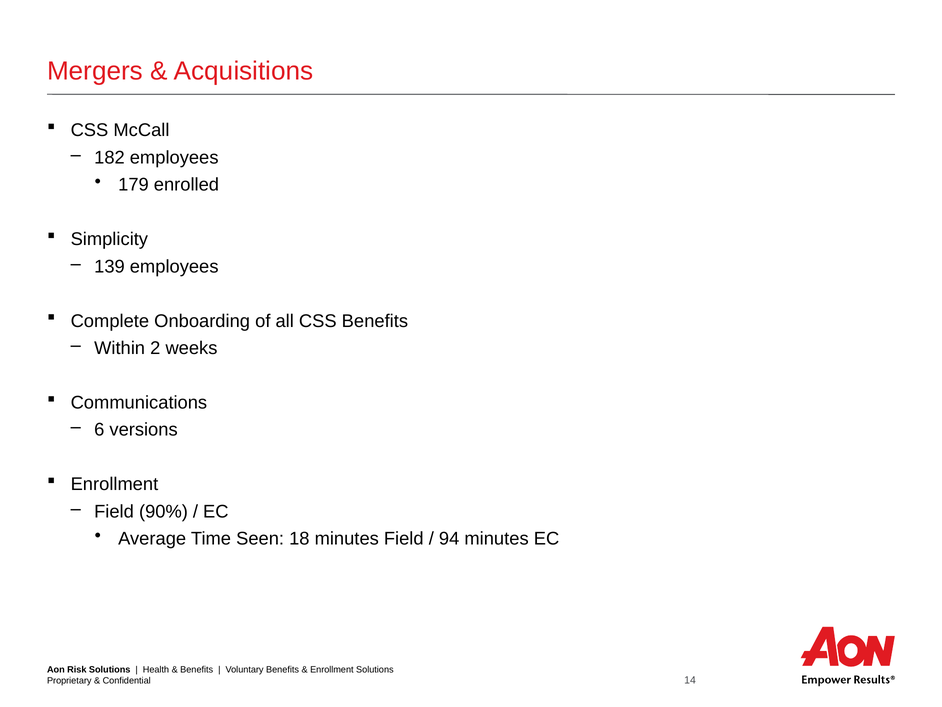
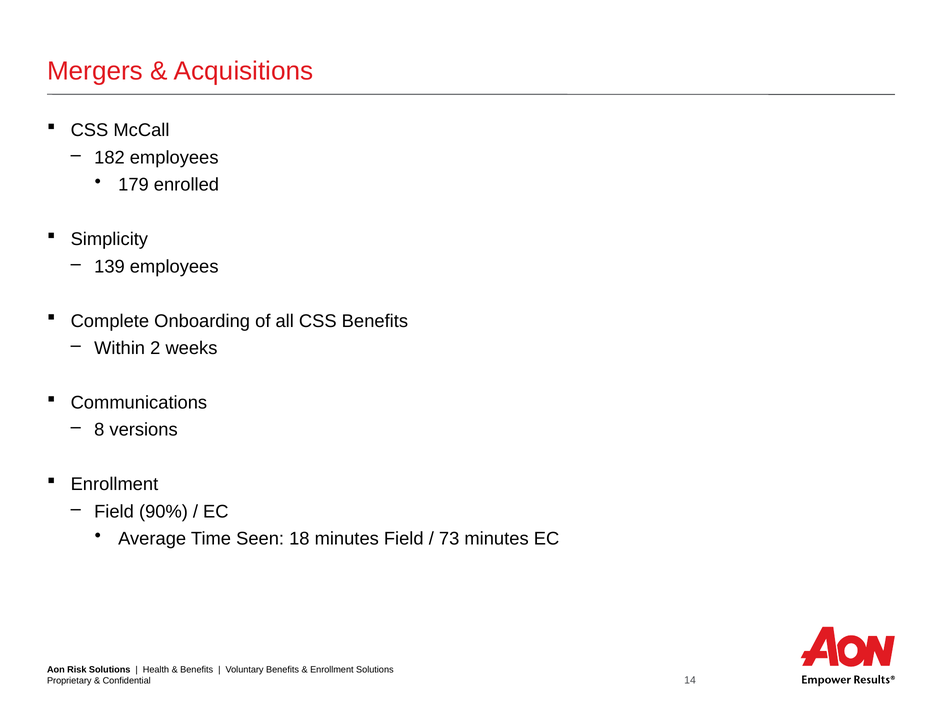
6: 6 -> 8 (99, 430)
94: 94 -> 73 (449, 538)
